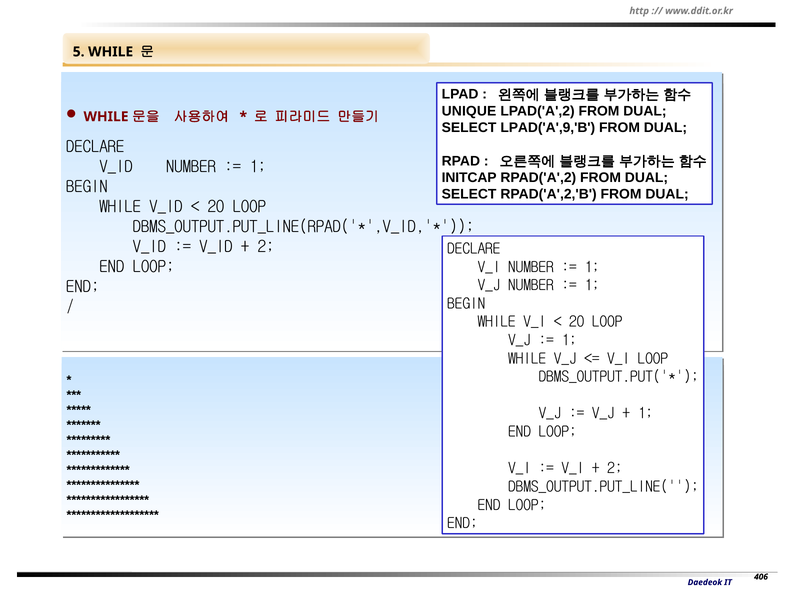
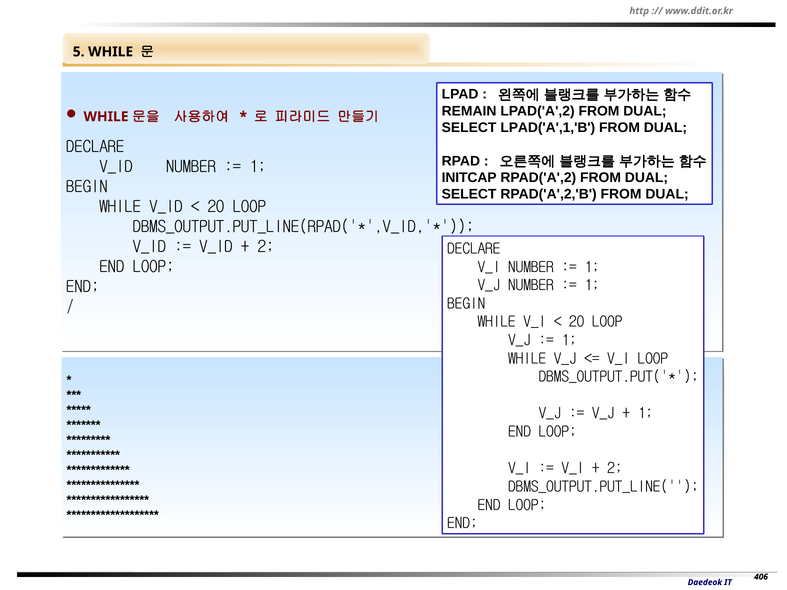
UNIQUE: UNIQUE -> REMAIN (469, 111)
LPAD('A',9,'B: LPAD('A',9,'B -> LPAD('A',1,'B (548, 128)
